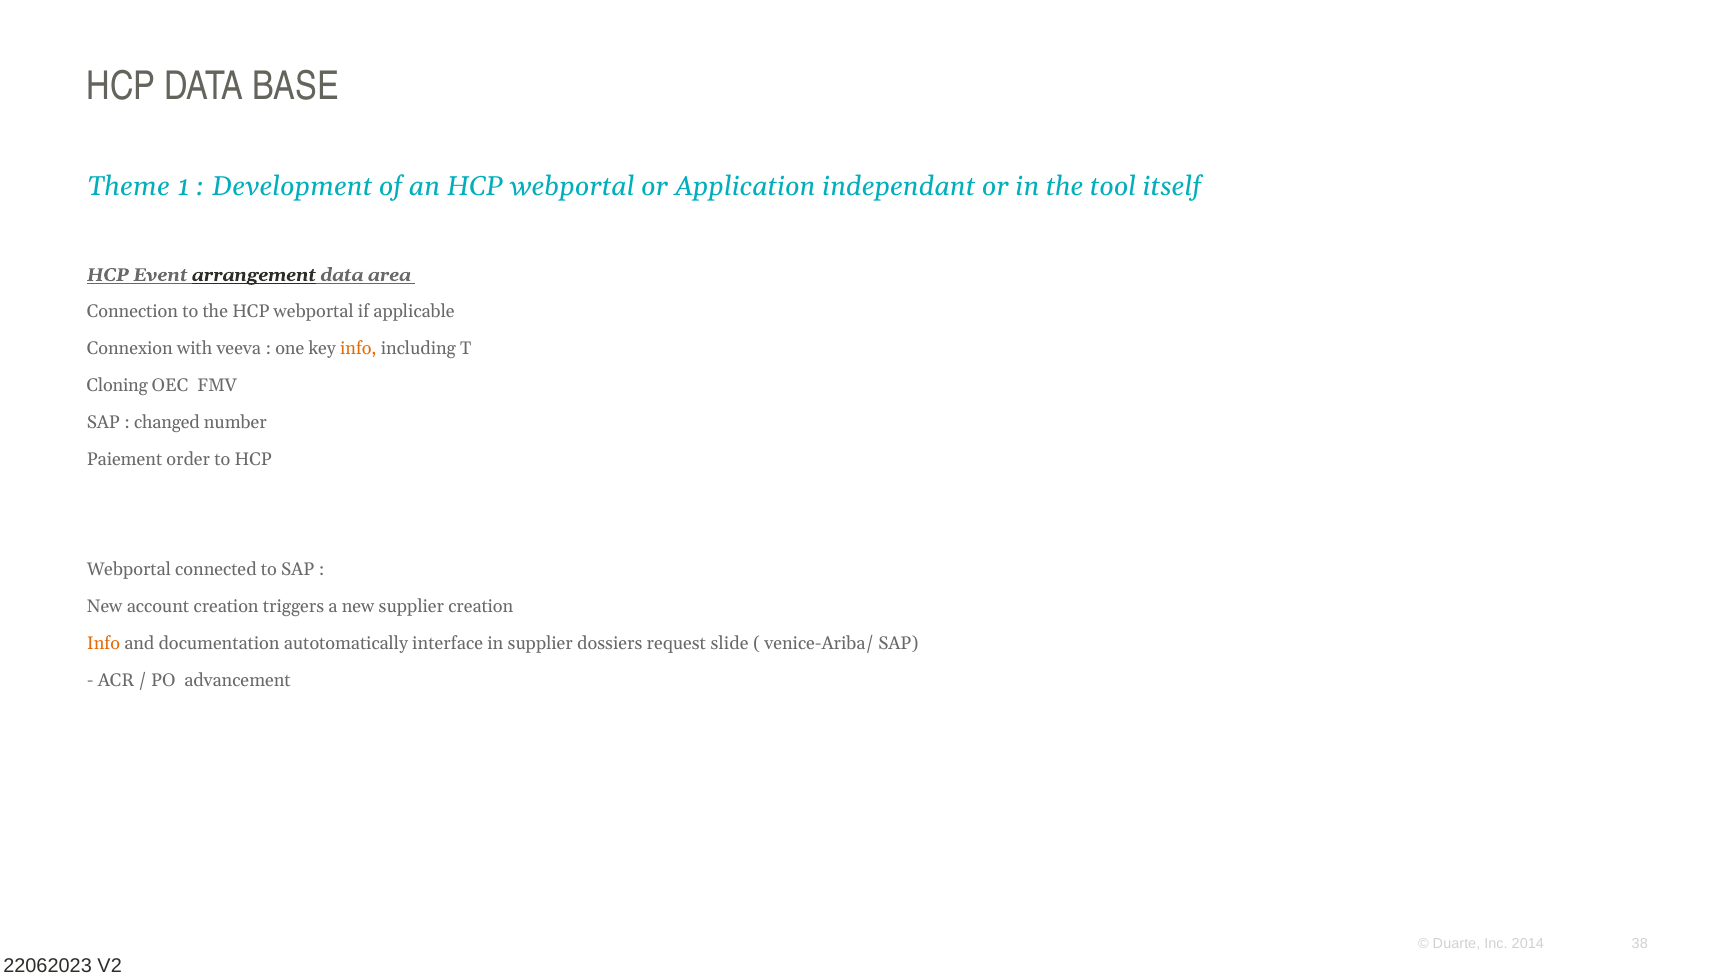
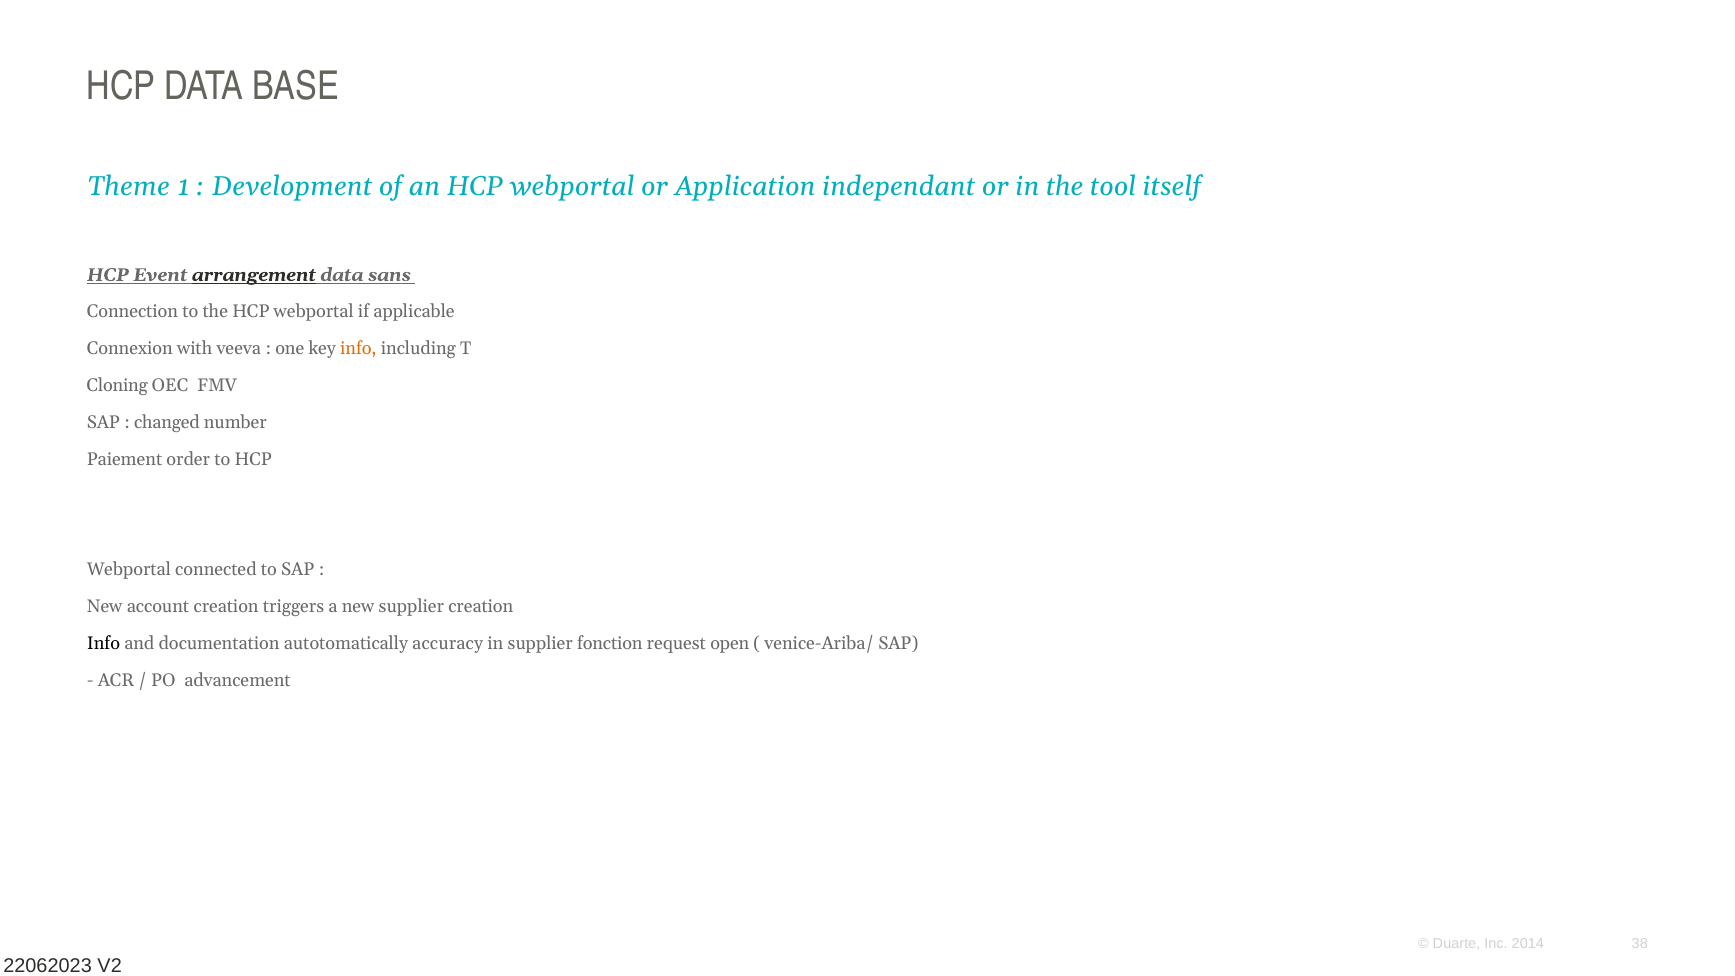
area: area -> sans (389, 275)
Info colour: orange -> black (103, 644)
interface: interface -> accuracy (448, 644)
dossiers: dossiers -> fonction (610, 644)
slide: slide -> open (730, 644)
